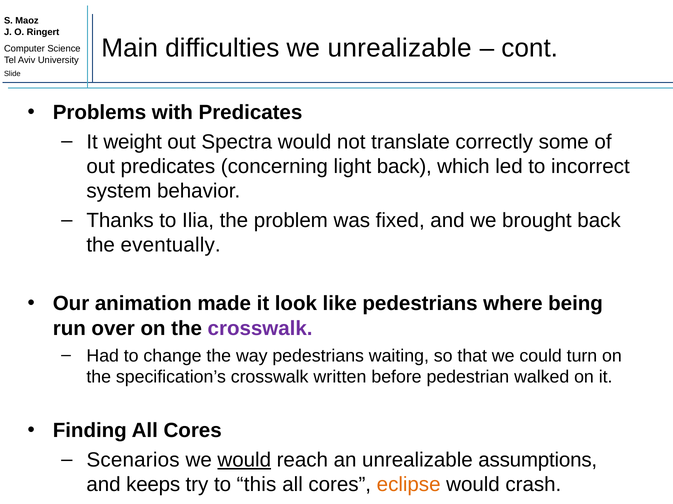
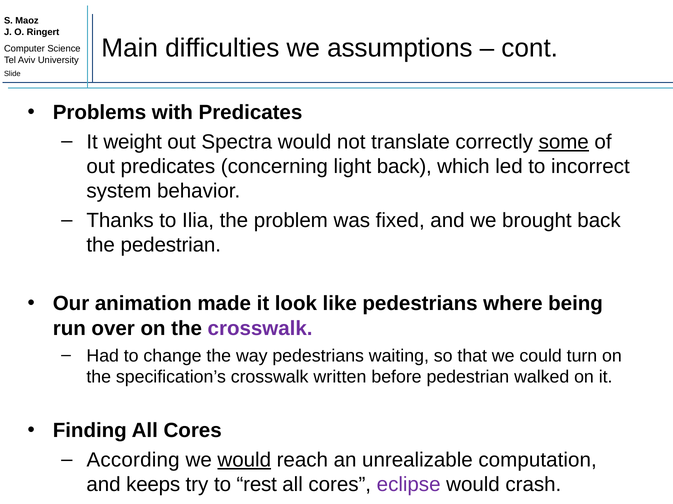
we unrealizable: unrealizable -> assumptions (400, 48)
some underline: none -> present (564, 142)
the eventually: eventually -> pedestrian (171, 245)
Scenarios: Scenarios -> According (133, 461)
assumptions: assumptions -> computation (538, 461)
this: this -> rest (257, 485)
eclipse colour: orange -> purple (409, 485)
